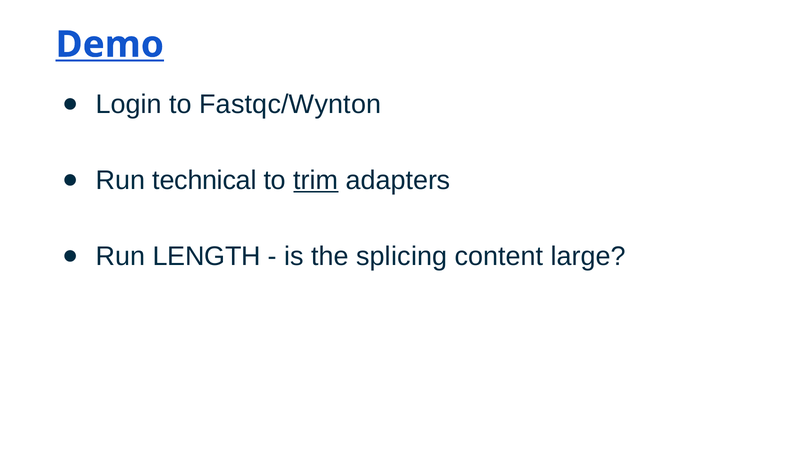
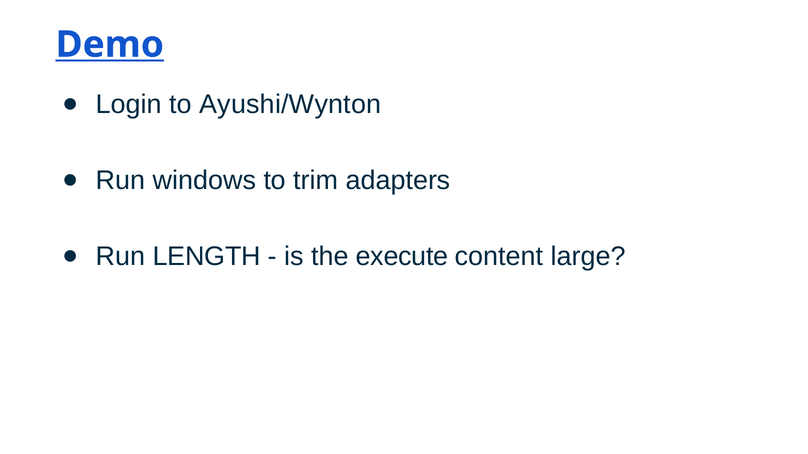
Fastqc/Wynton: Fastqc/Wynton -> Ayushi/Wynton (290, 104)
technical: technical -> windows (204, 180)
trim underline: present -> none (316, 180)
splicing: splicing -> execute (402, 256)
